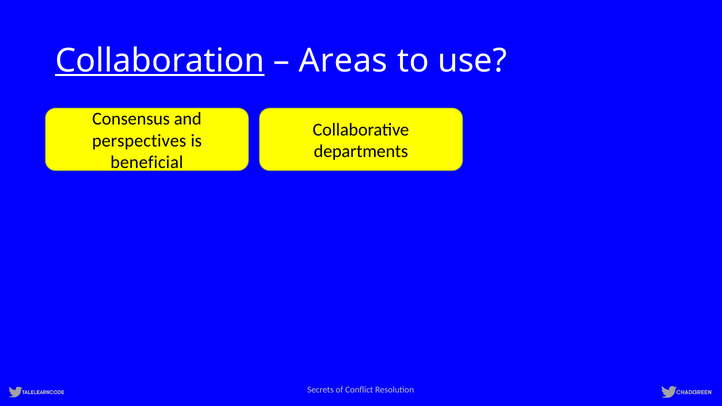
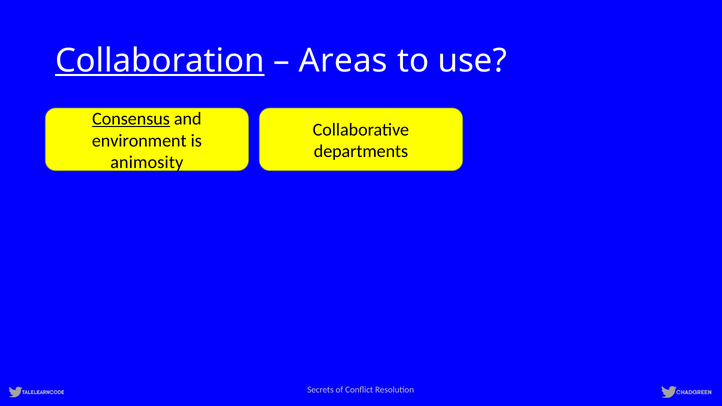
Consensus underline: none -> present (131, 119)
perspectives: perspectives -> environment (139, 141)
beneficial: beneficial -> animosity (147, 162)
